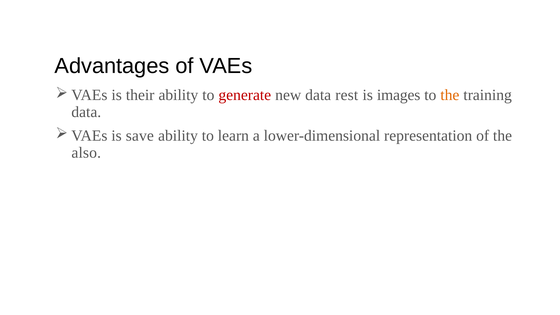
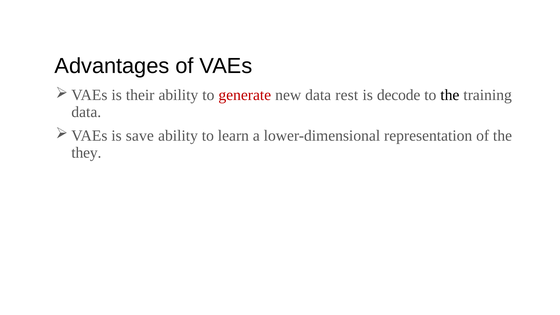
images: images -> decode (399, 95)
the colour: orange -> black (450, 95)
also: also -> they (86, 153)
